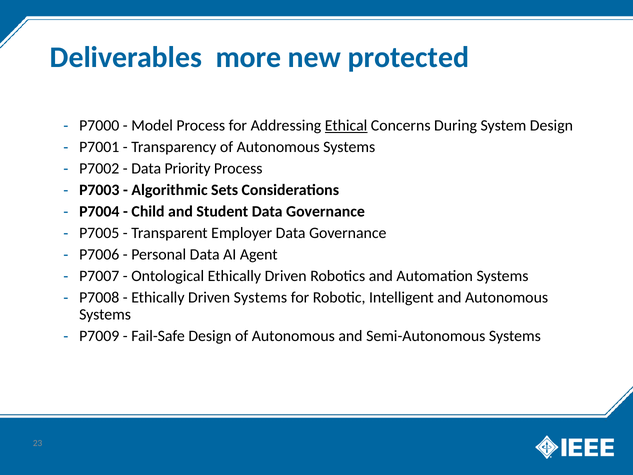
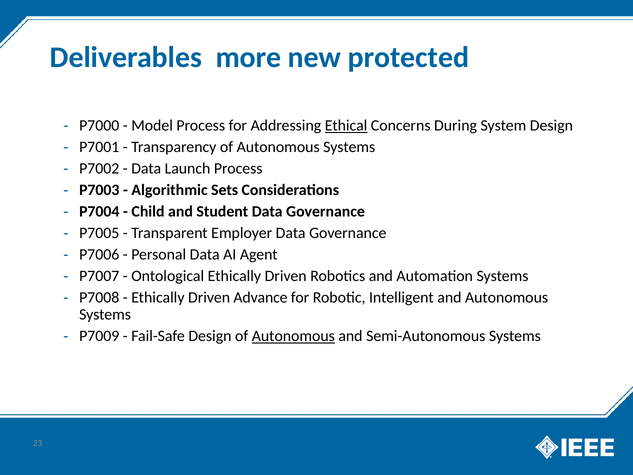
Priority: Priority -> Launch (188, 169)
Driven Systems: Systems -> Advance (261, 297)
Autonomous underline: none -> present (293, 336)
